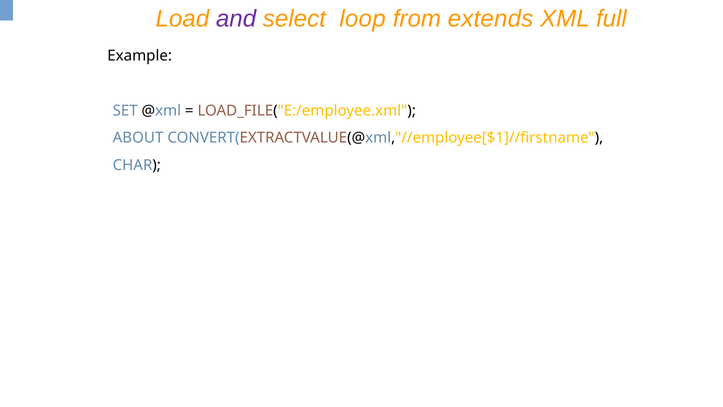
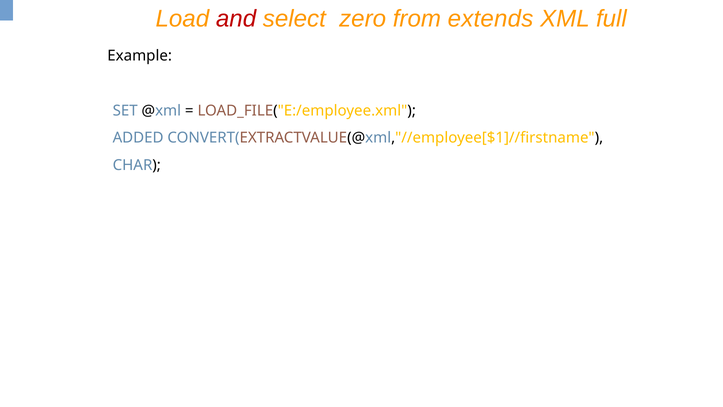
and colour: purple -> red (236, 19)
loop: loop -> zero (363, 19)
ABOUT: ABOUT -> ADDED (138, 138)
